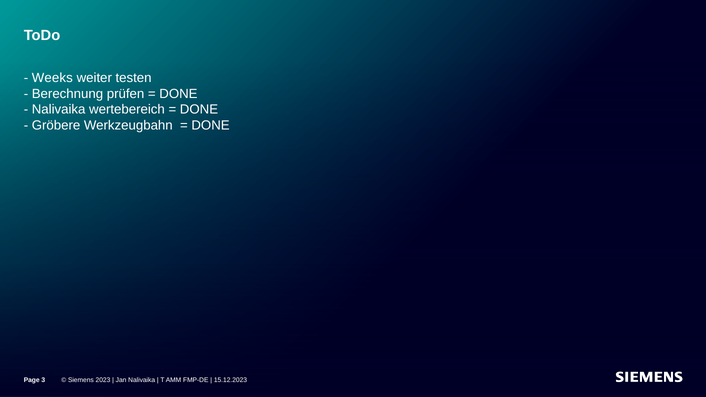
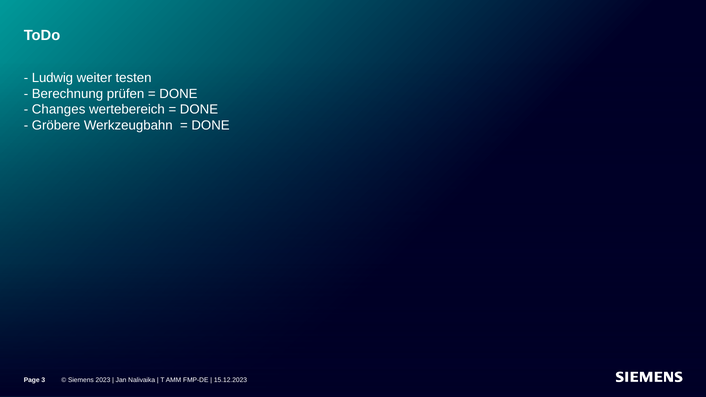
Weeks: Weeks -> Ludwig (52, 78)
Nalivaika: Nalivaika -> Changes (59, 110)
